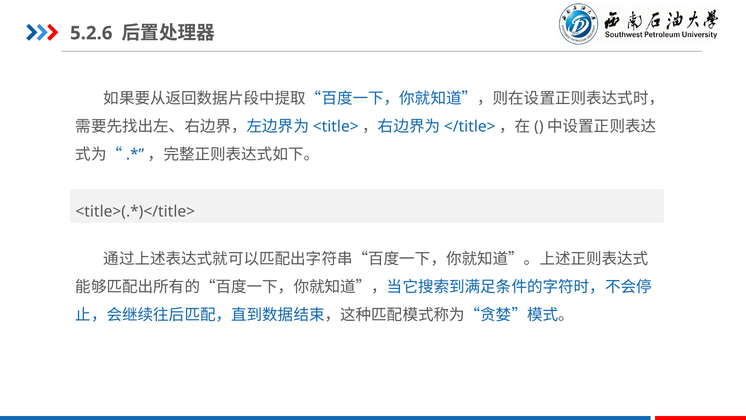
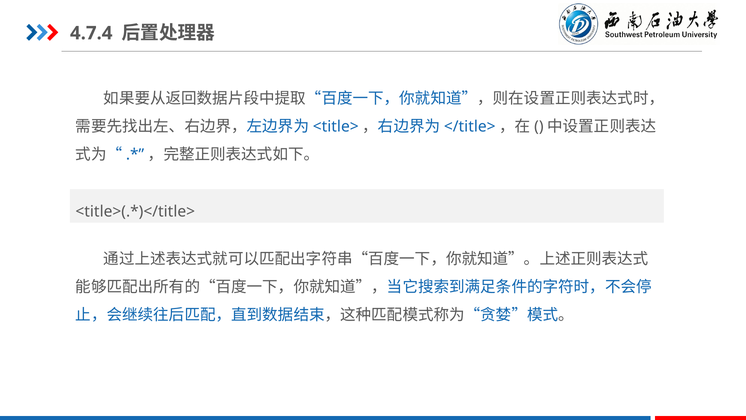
5.2.6: 5.2.6 -> 4.7.4 (91, 33)
